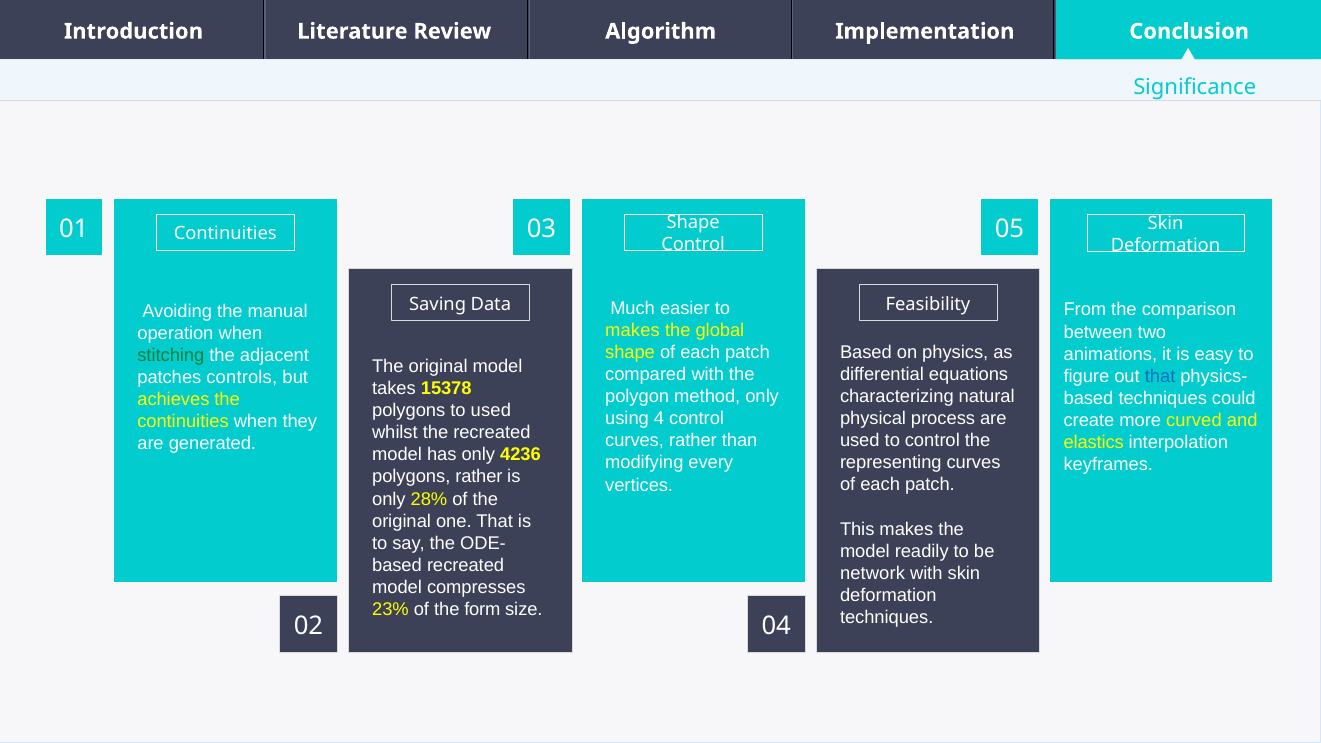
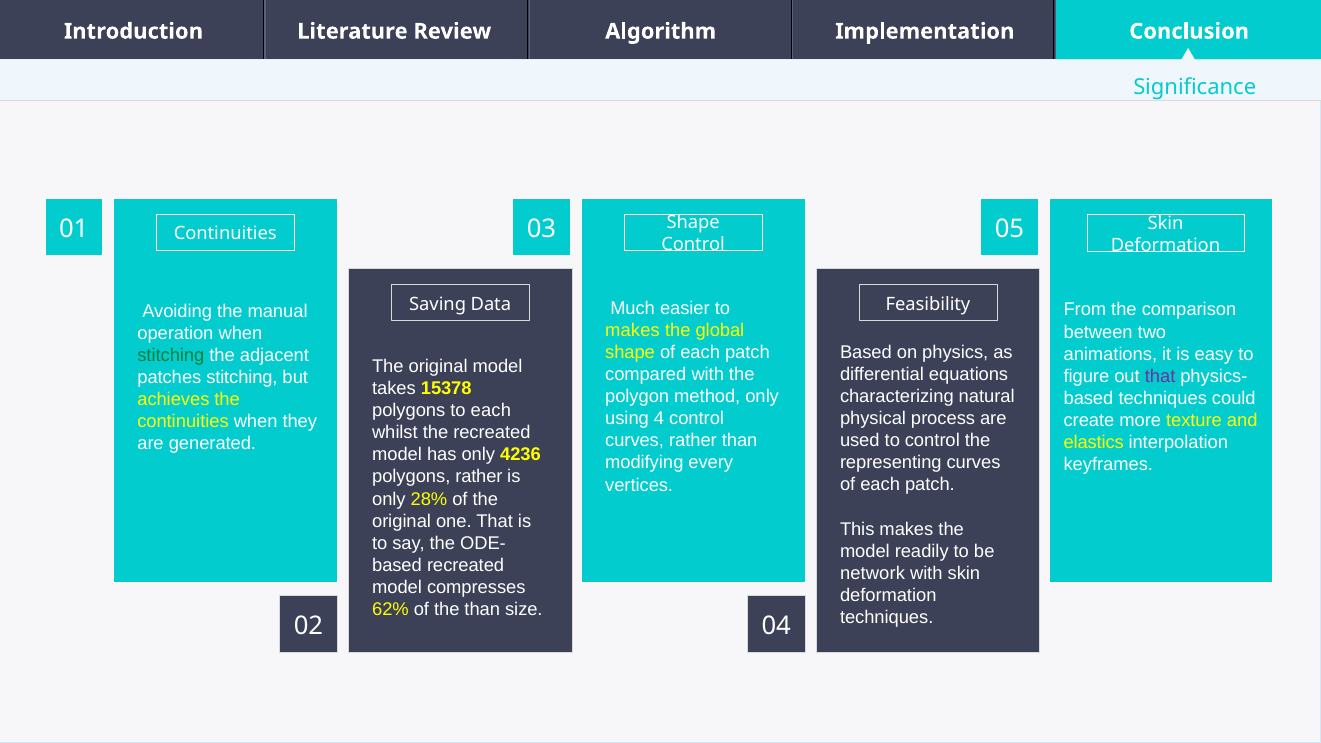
that colour: blue -> purple (1160, 376)
patches controls: controls -> stitching (242, 377)
to used: used -> each (491, 411)
curved: curved -> texture (1194, 420)
23%: 23% -> 62% (390, 609)
the form: form -> than (482, 609)
